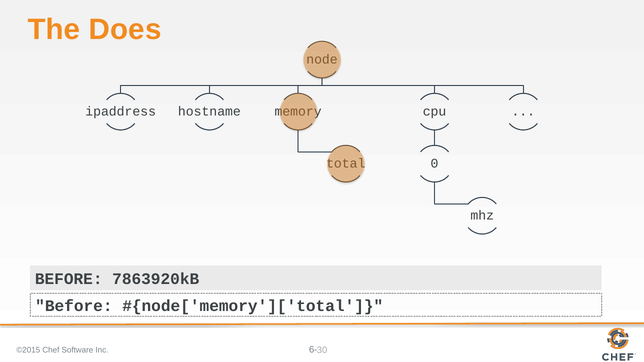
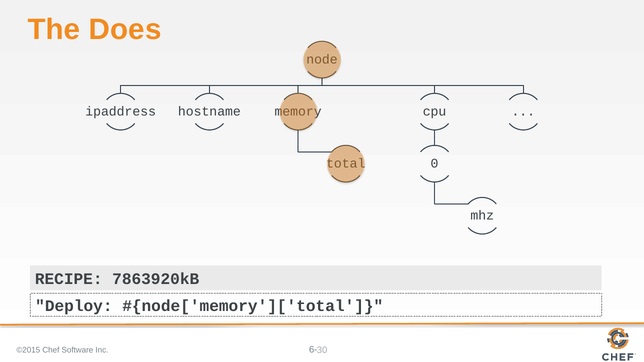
BEFORE: BEFORE -> RECIPE (69, 279)
Before: Before -> Deploy (74, 306)
